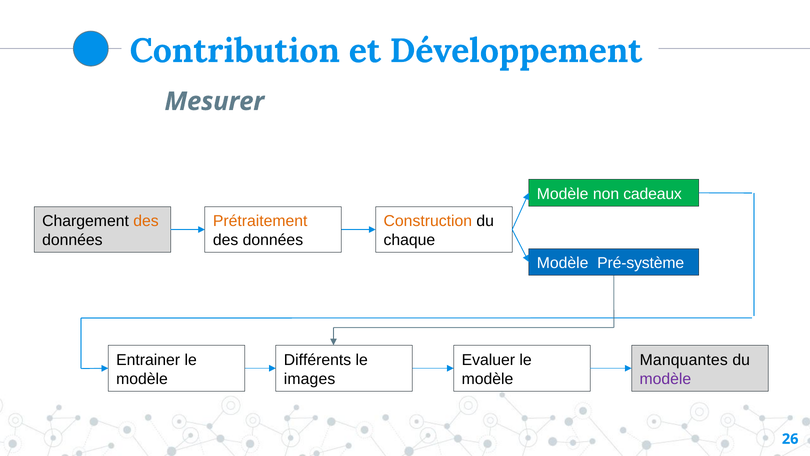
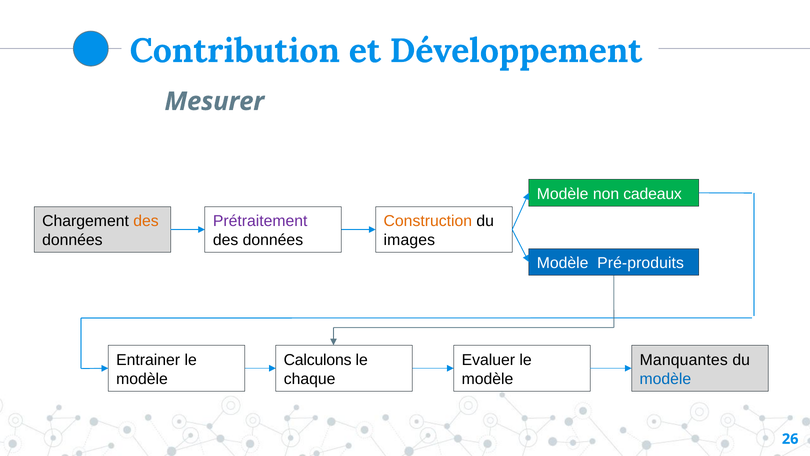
Prétraitement colour: orange -> purple (260, 221)
chaque: chaque -> images (409, 240)
Pré-système: Pré-système -> Pré-produits (641, 263)
Différents: Différents -> Calculons (318, 360)
images: images -> chaque (310, 379)
modèle colour: purple -> blue (665, 379)
